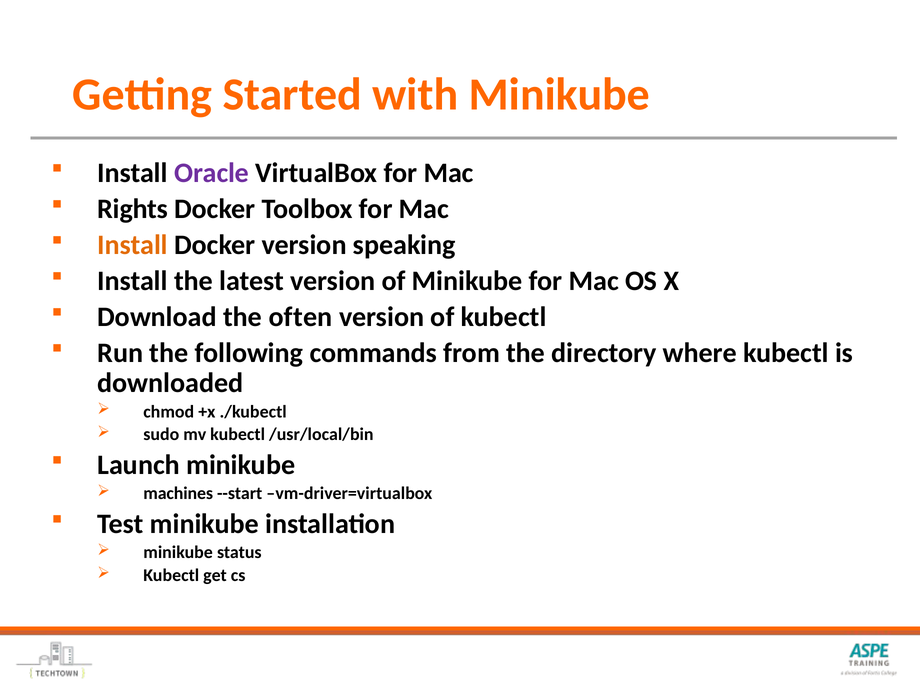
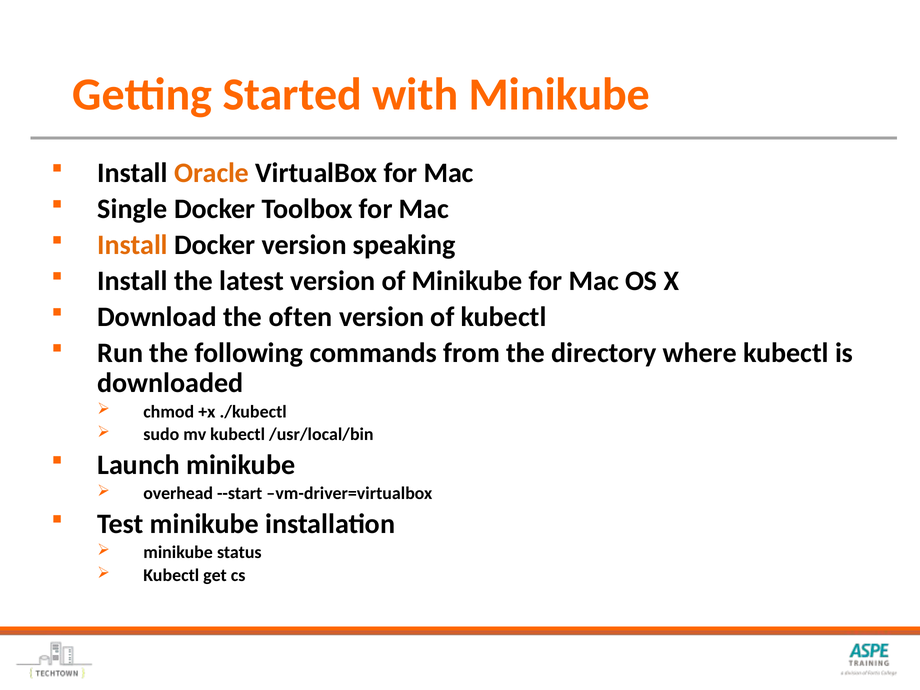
Oracle colour: purple -> orange (212, 173)
Rights: Rights -> Single (132, 209)
machines: machines -> overhead (178, 493)
